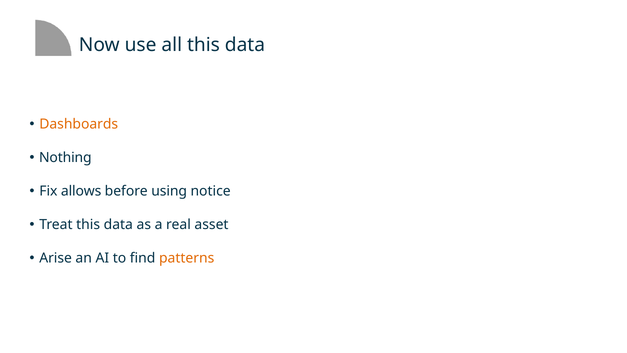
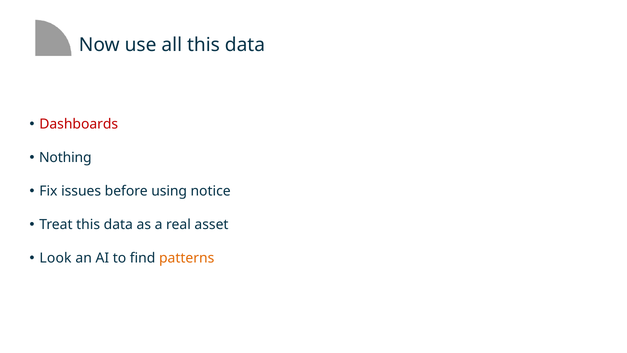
Dashboards colour: orange -> red (79, 124)
allows: allows -> issues (81, 191)
Arise: Arise -> Look (56, 258)
